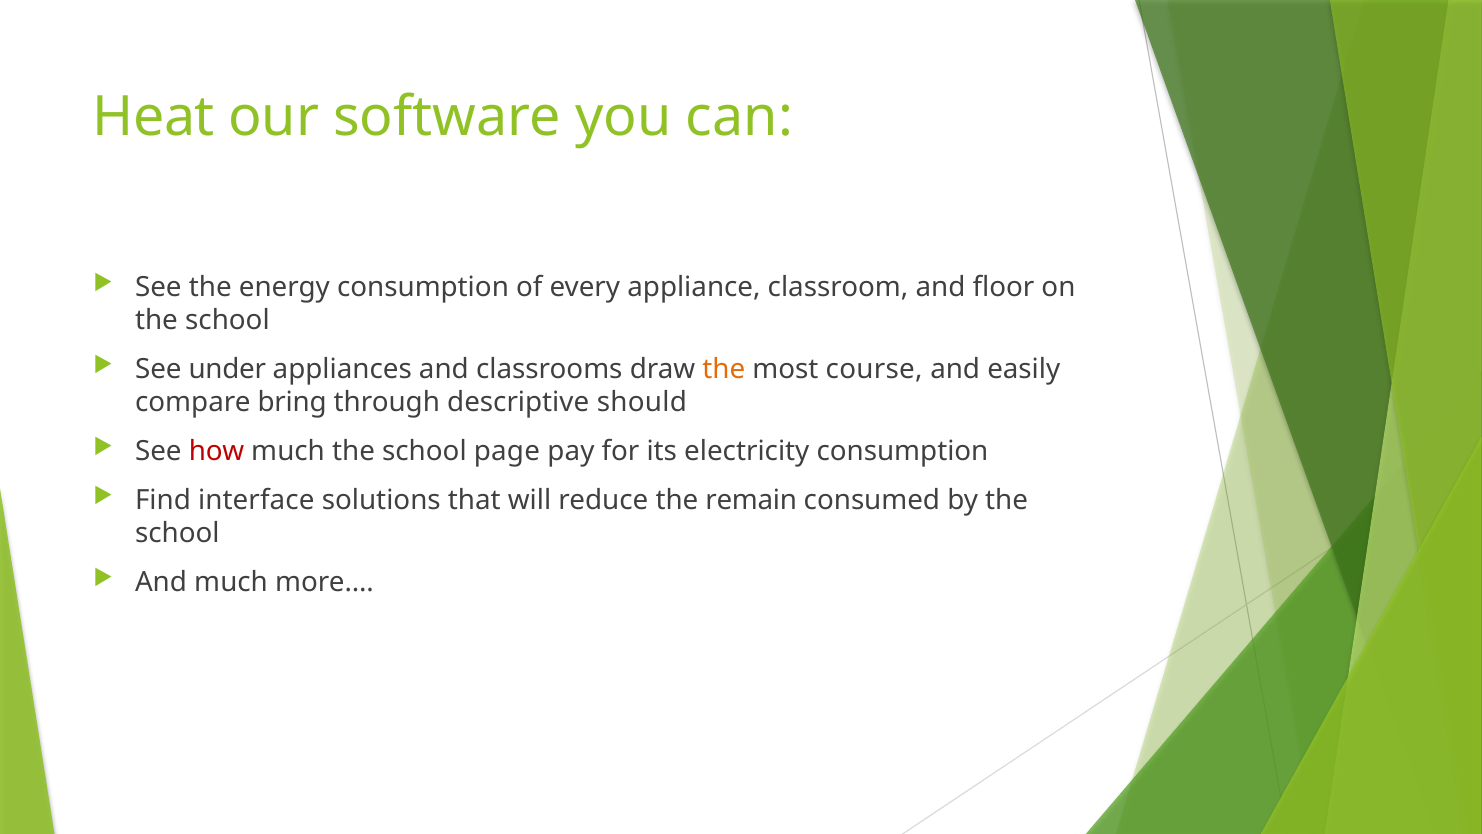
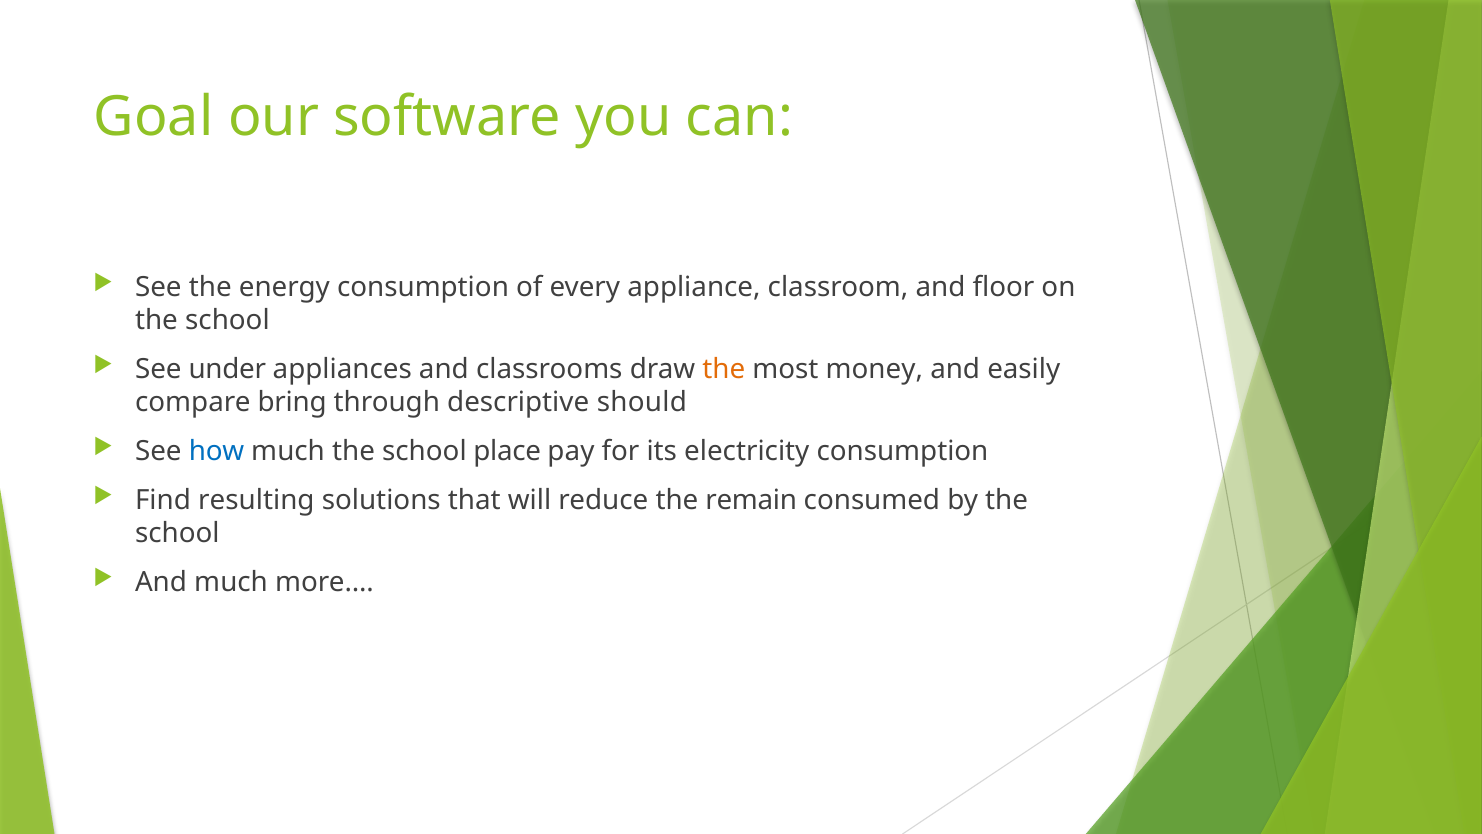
Heat: Heat -> Goal (153, 117)
course: course -> money (874, 369)
how colour: red -> blue (217, 451)
page: page -> place (507, 451)
interface: interface -> resulting (256, 500)
